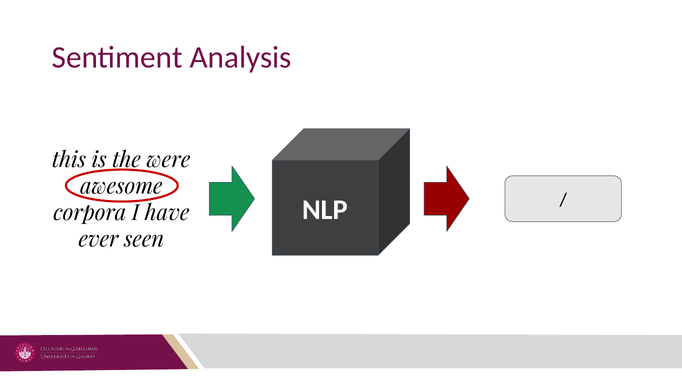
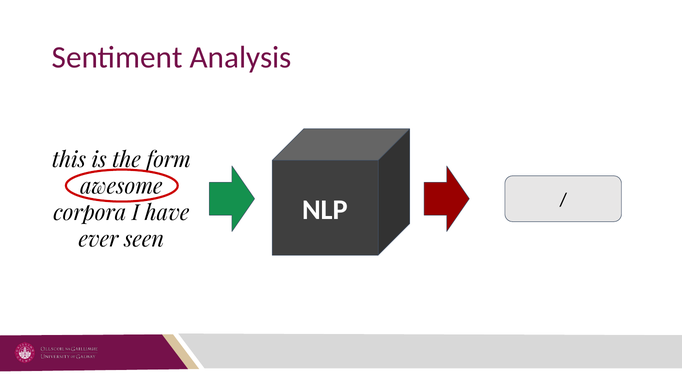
were: were -> form (169, 160)
